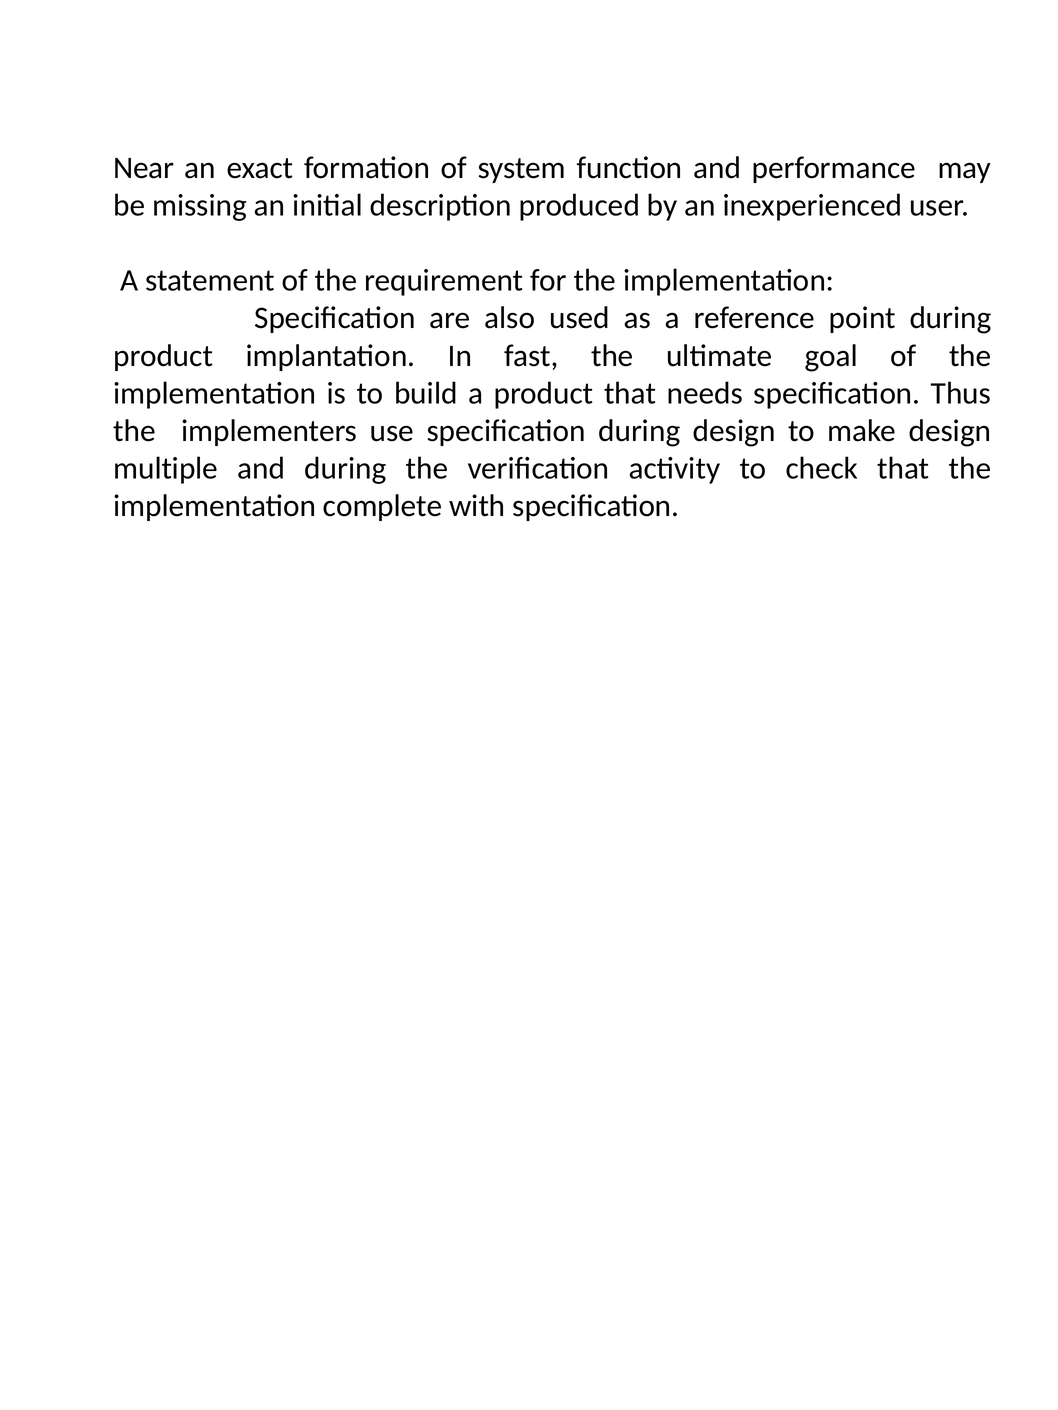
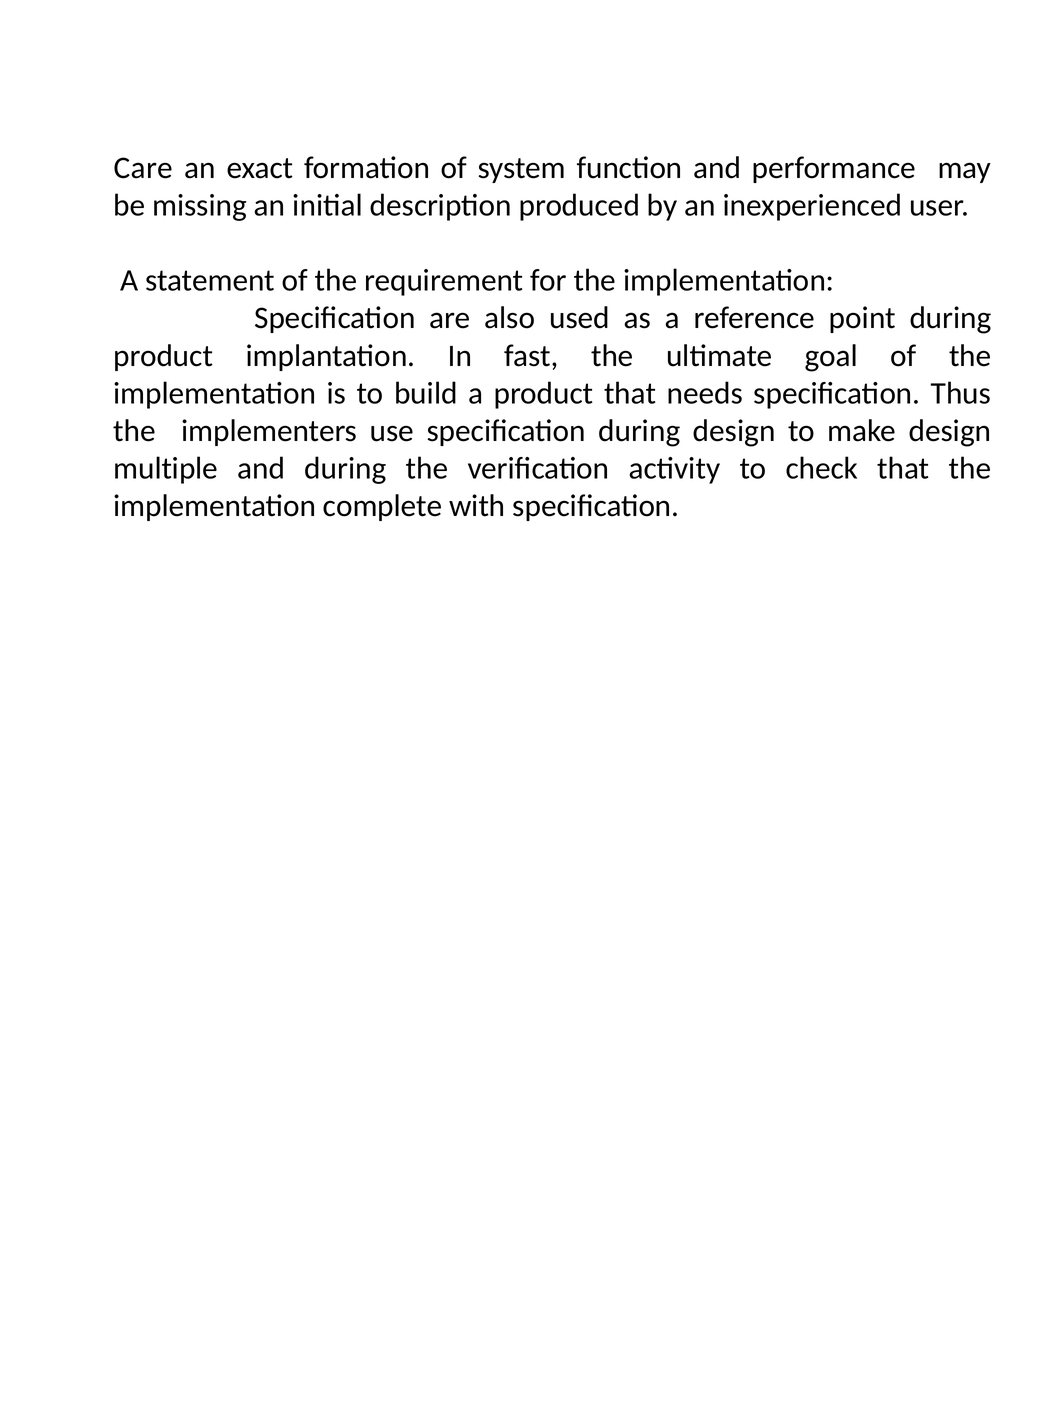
Near: Near -> Care (143, 168)
